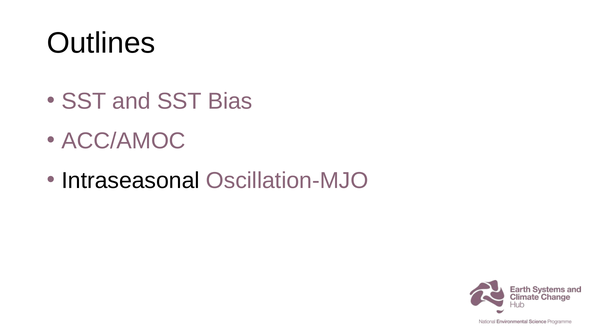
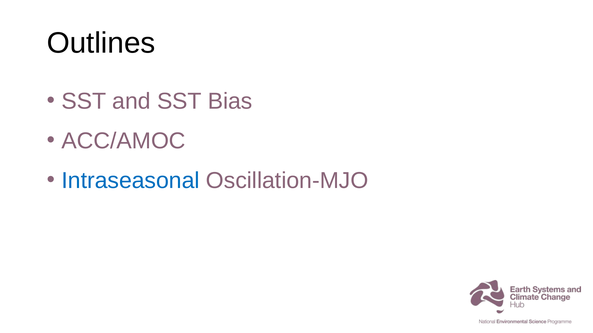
Intraseasonal colour: black -> blue (131, 181)
